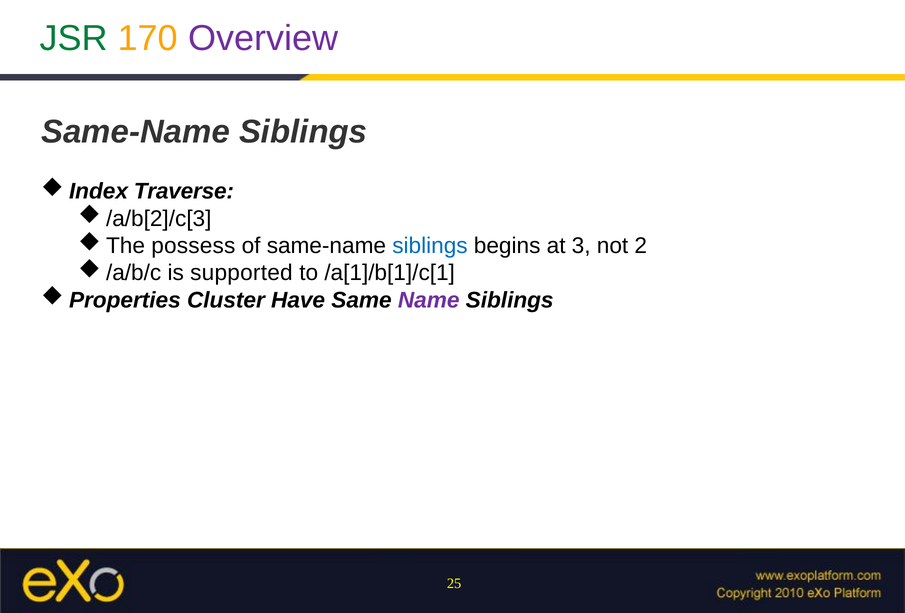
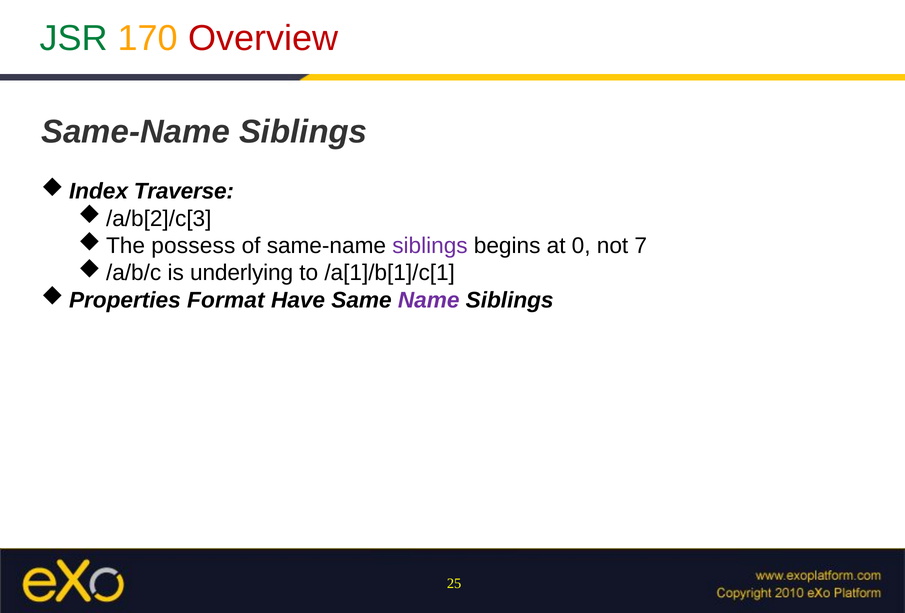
Overview colour: purple -> red (263, 38)
siblings colour: blue -> purple (430, 246)
3: 3 -> 0 (581, 246)
2: 2 -> 7 (641, 246)
supported: supported -> underlying (242, 273)
Cluster: Cluster -> Format (226, 300)
